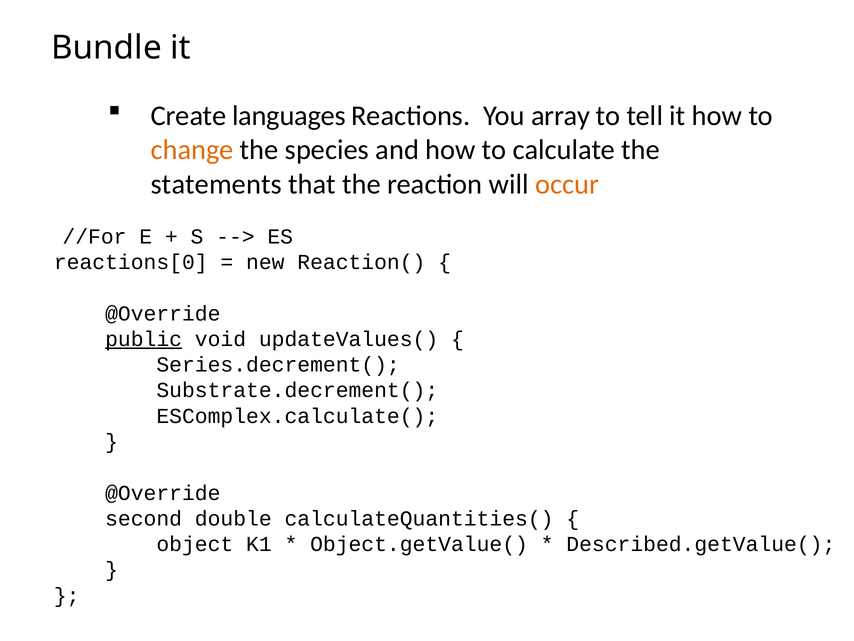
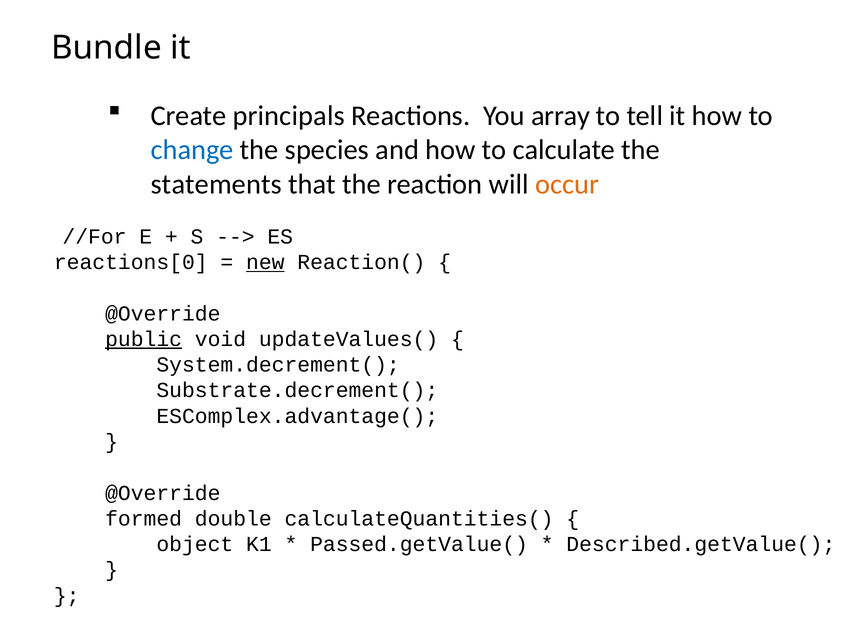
languages: languages -> principals (289, 116)
change colour: orange -> blue (192, 150)
new underline: none -> present (265, 262)
Series.decrement(: Series.decrement( -> System.decrement( (278, 365)
ESComplex.calculate(: ESComplex.calculate( -> ESComplex.advantage( (297, 416)
second: second -> formed (144, 518)
Object.getValue(: Object.getValue( -> Passed.getValue( (419, 544)
